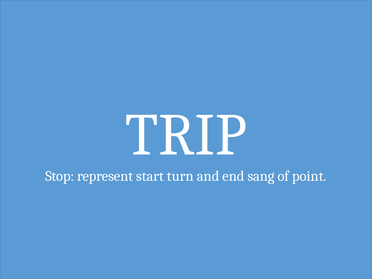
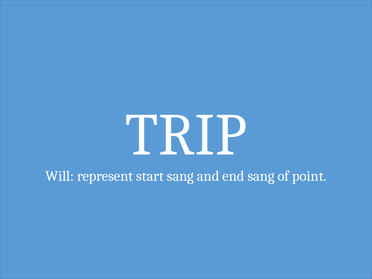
Stop: Stop -> Will (60, 176)
start turn: turn -> sang (180, 176)
